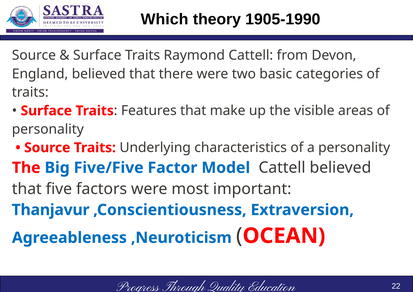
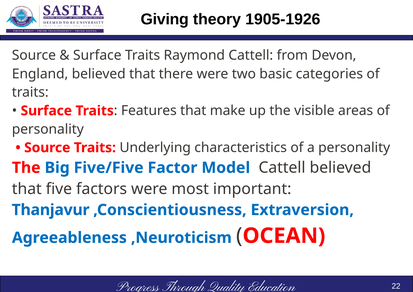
Which: Which -> Giving (165, 19)
1905-1990: 1905-1990 -> 1905-1926 (283, 19)
